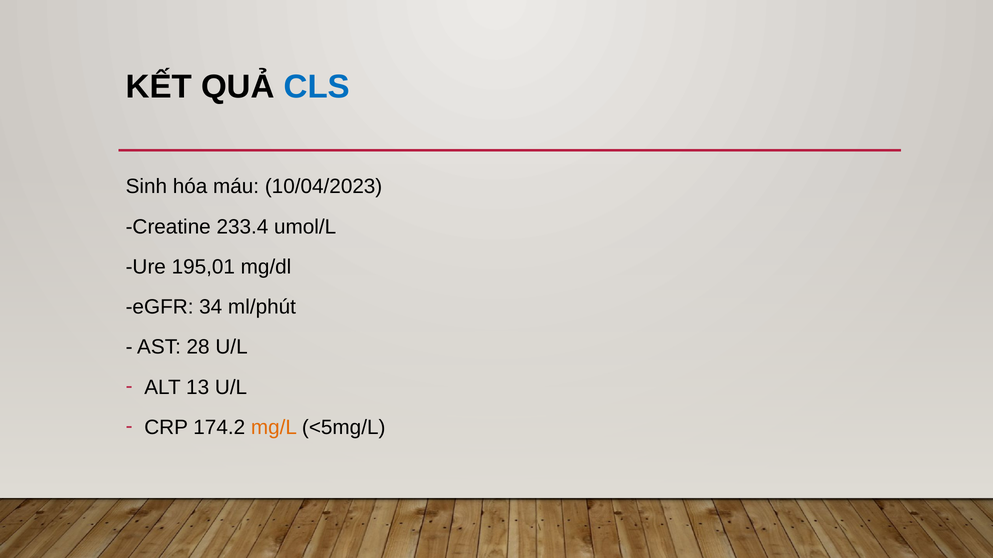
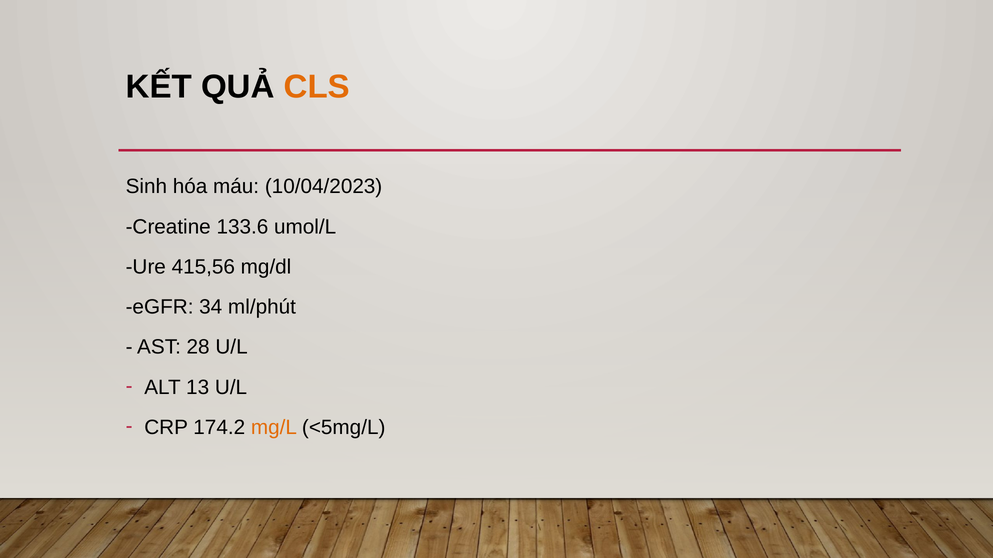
CLS colour: blue -> orange (317, 87)
233.4: 233.4 -> 133.6 (242, 227)
195,01: 195,01 -> 415,56 (203, 267)
